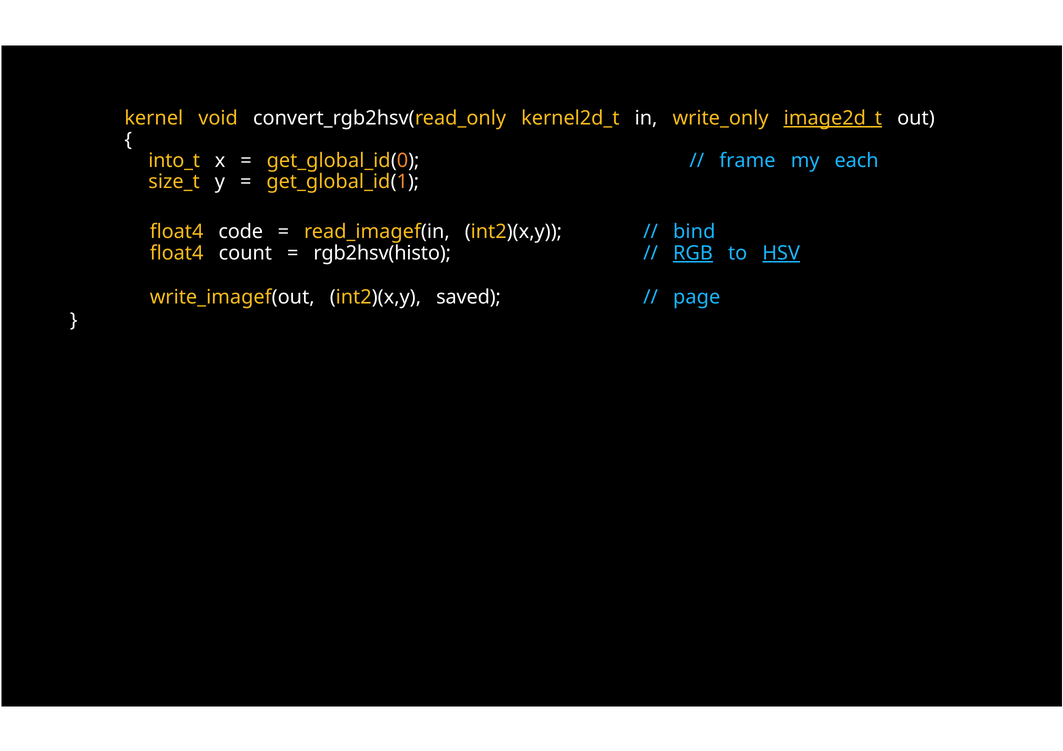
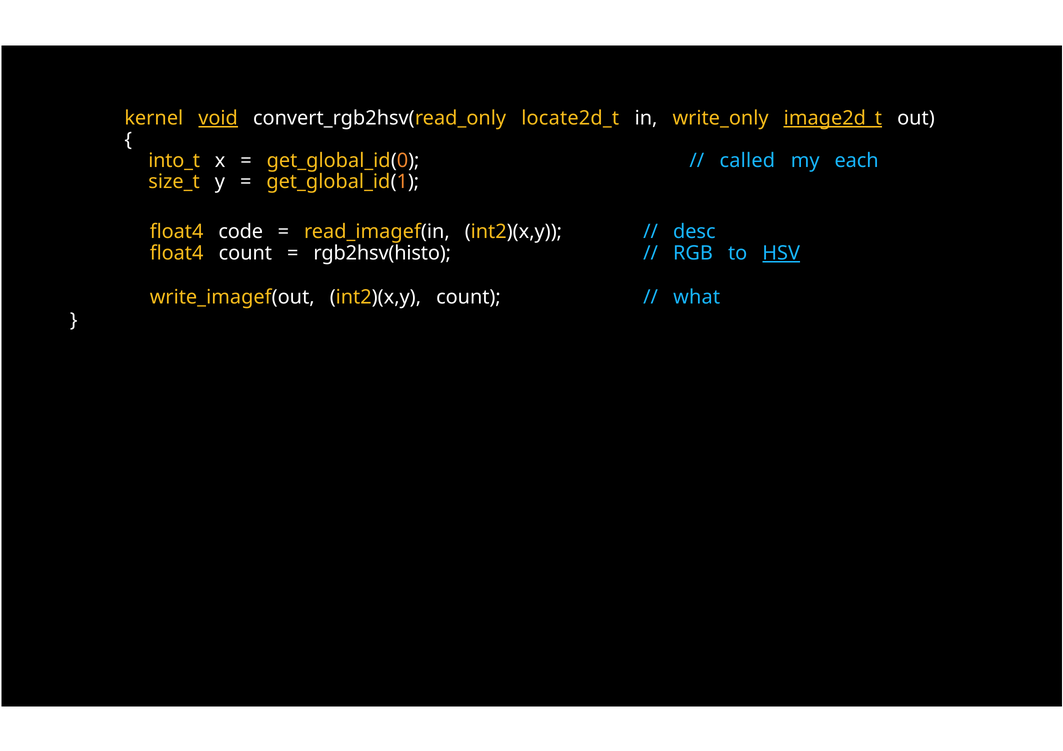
void underline: none -> present (218, 118)
kernel2d_t: kernel2d_t -> locate2d_t (570, 118)
frame: frame -> called (747, 161)
bind: bind -> desc (694, 232)
RGB underline: present -> none (693, 253)
int2)(x,y saved: saved -> count (468, 298)
page: page -> what (697, 298)
